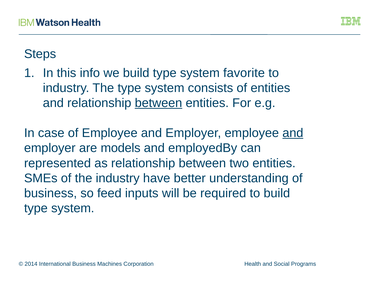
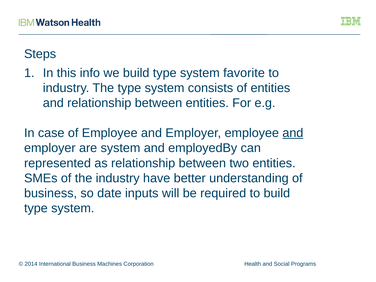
between underline: present -> none (158, 103)
are models: models -> system (120, 148)
feed: feed -> date (109, 193)
